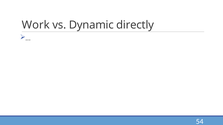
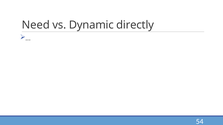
Work: Work -> Need (36, 25)
